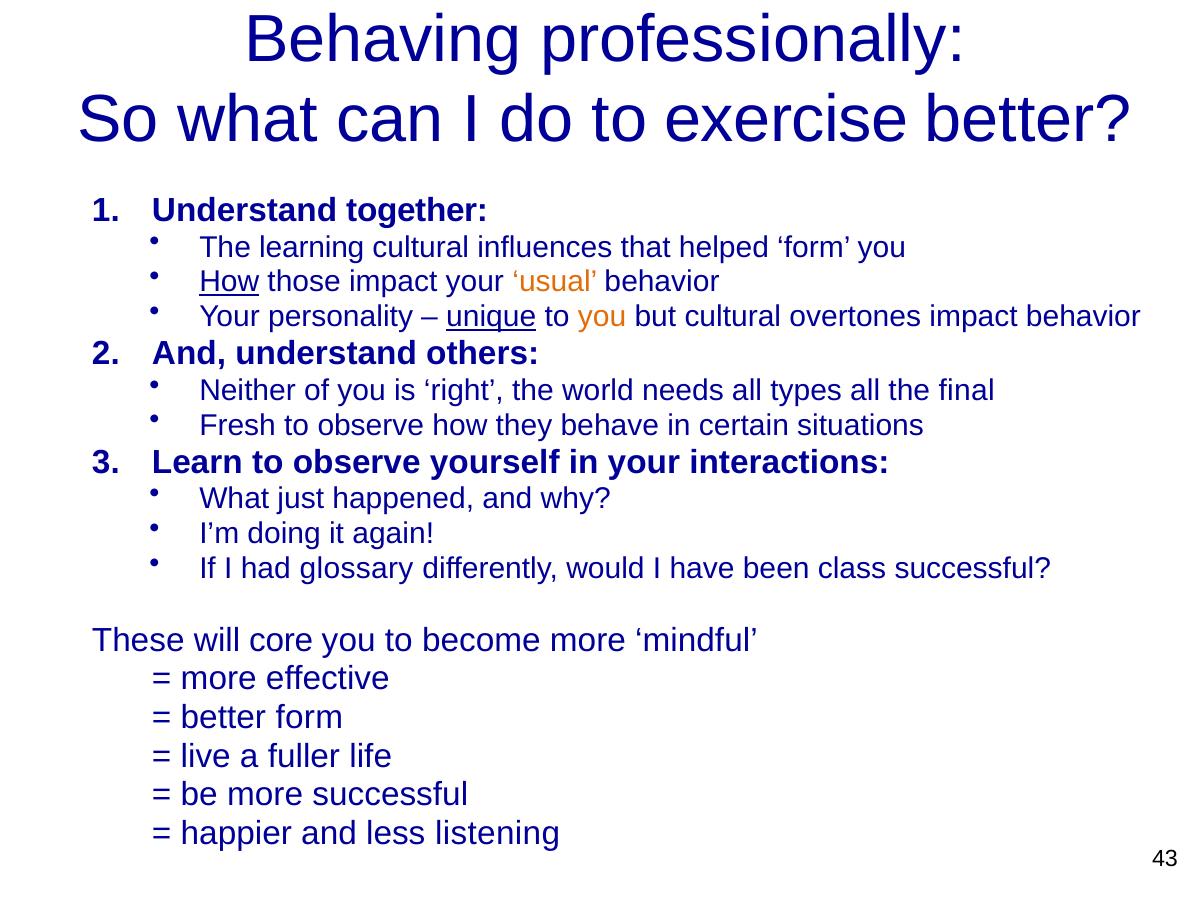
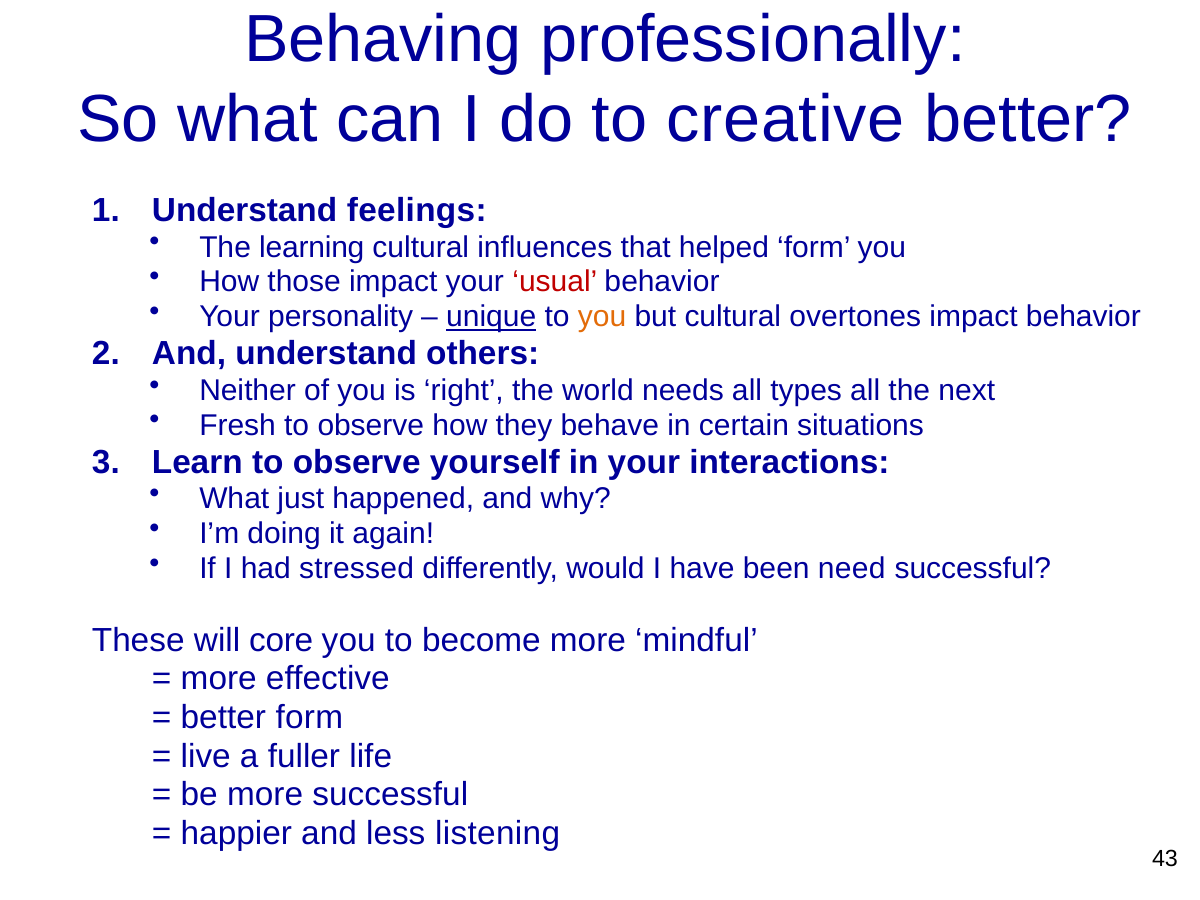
exercise: exercise -> creative (786, 120)
together: together -> feelings (417, 211)
How underline: present -> none (229, 282)
usual colour: orange -> red (555, 282)
final: final -> next (967, 390)
glossary: glossary -> stressed (357, 568)
class: class -> need (852, 568)
